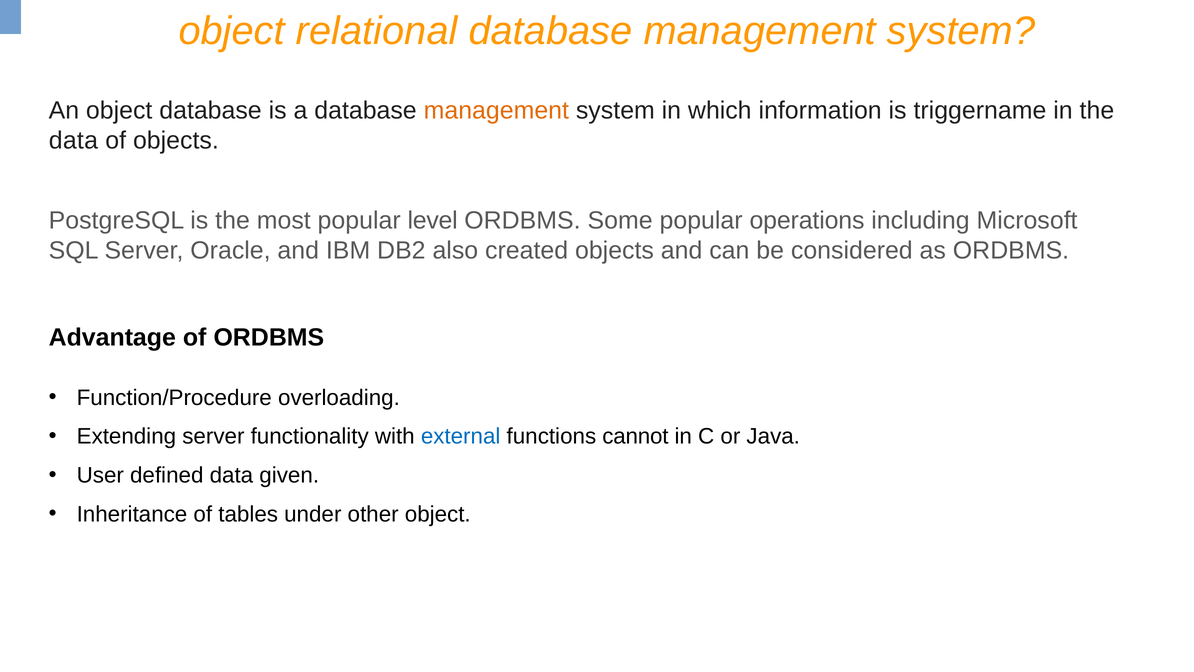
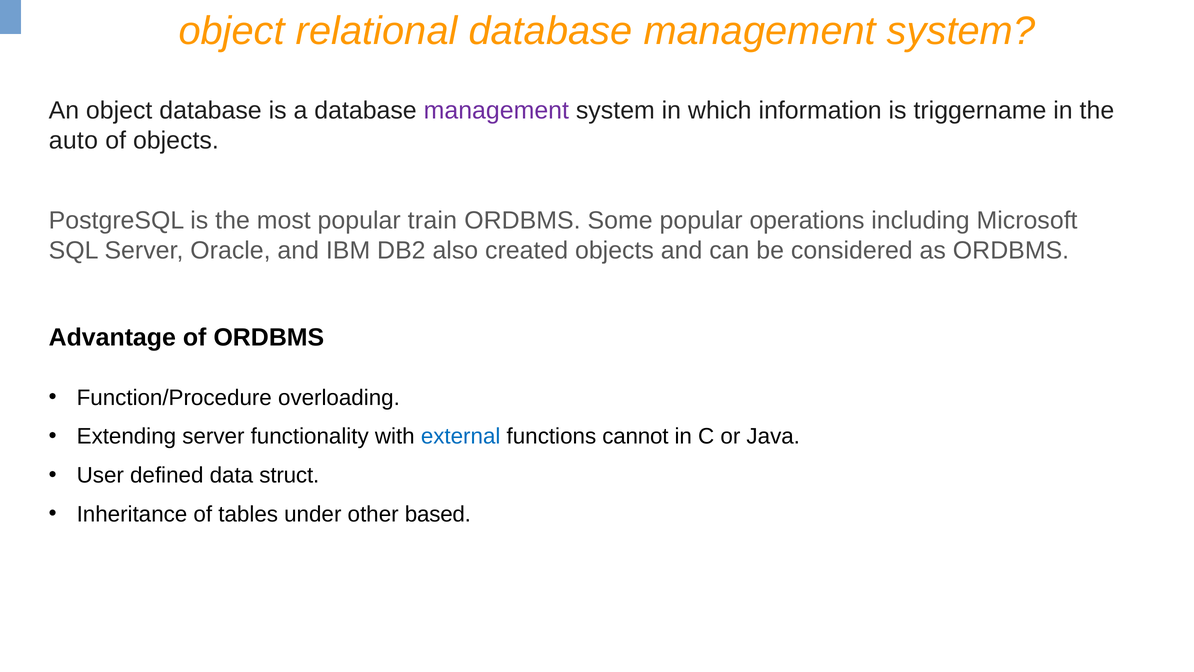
management colour: orange -> purple (496, 111)
data: data -> auto (73, 140)
level: level -> train (432, 220)
given: given -> struct (289, 475)
other object: object -> based (438, 514)
